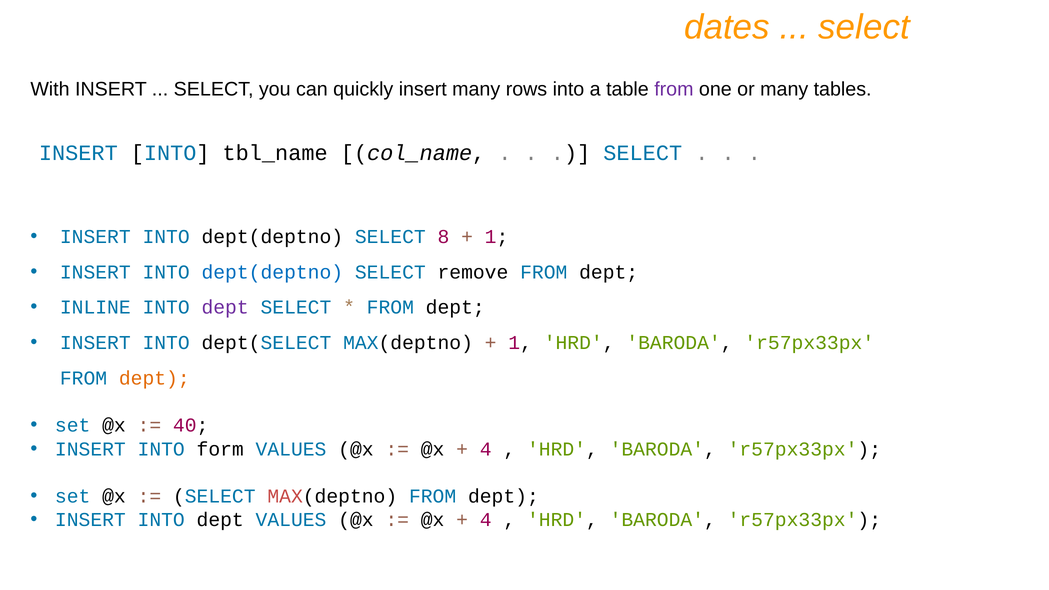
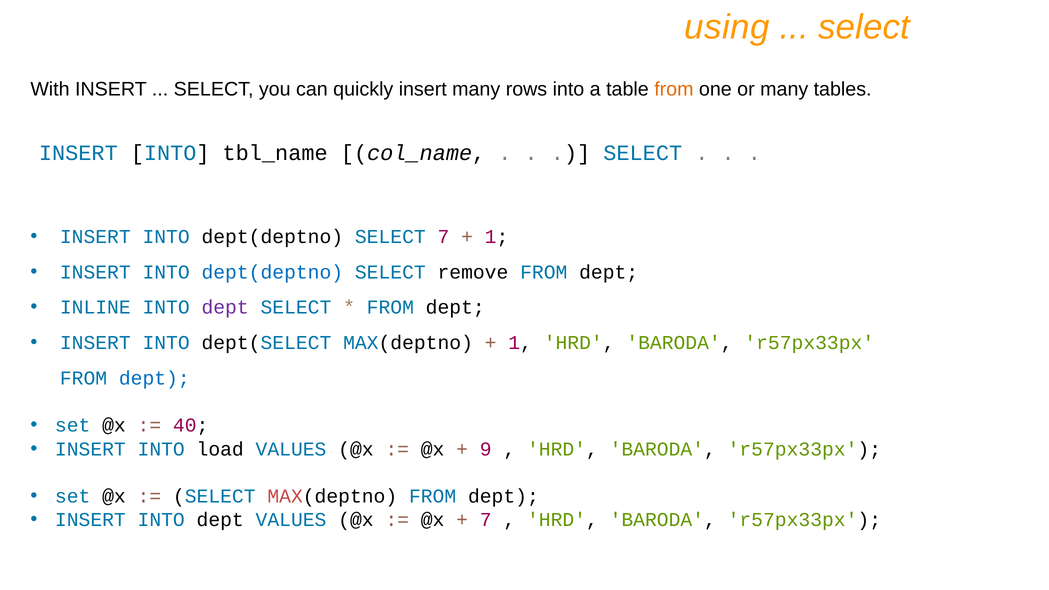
dates: dates -> using (727, 27)
from colour: purple -> orange (674, 89)
SELECT 8: 8 -> 7 (443, 237)
dept colour: orange -> blue (154, 378)
form: form -> load (220, 449)
4: 4 -> 9 (486, 449)
4: 4 -> 7 (486, 520)
